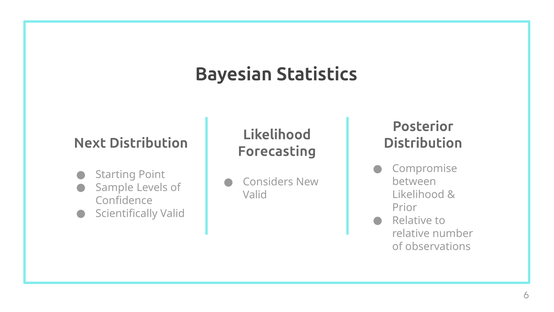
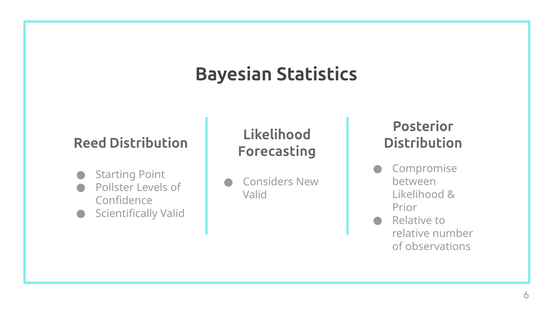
Next: Next -> Reed (90, 143)
Sample: Sample -> Pollster (115, 187)
